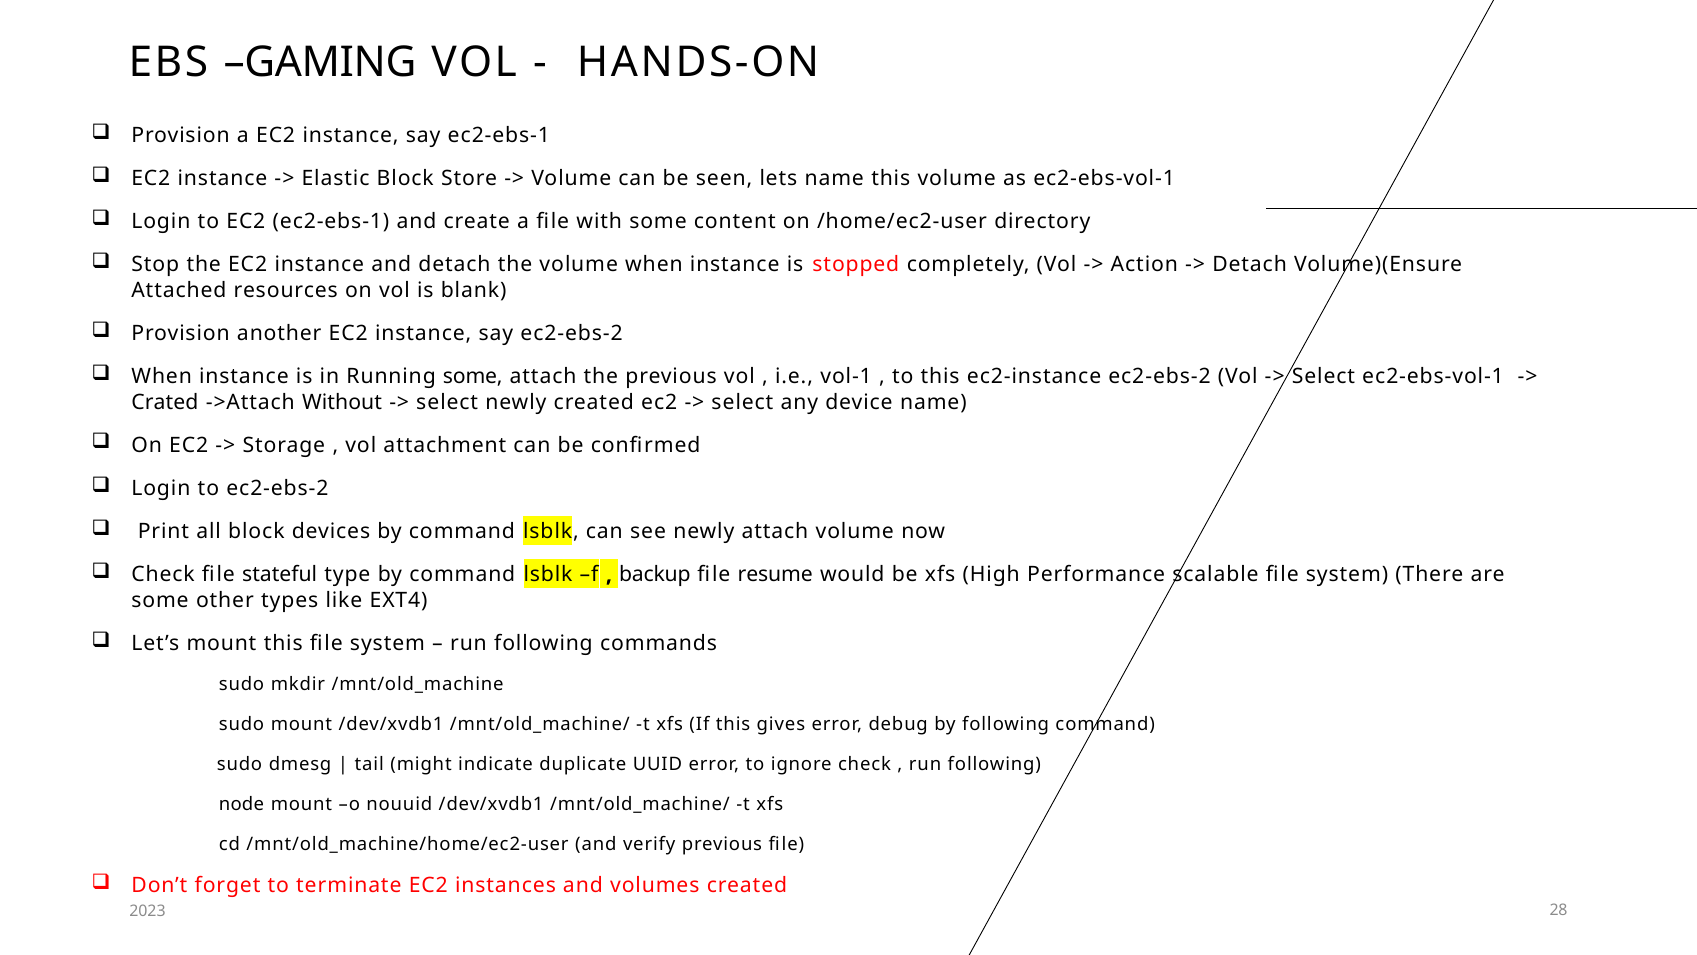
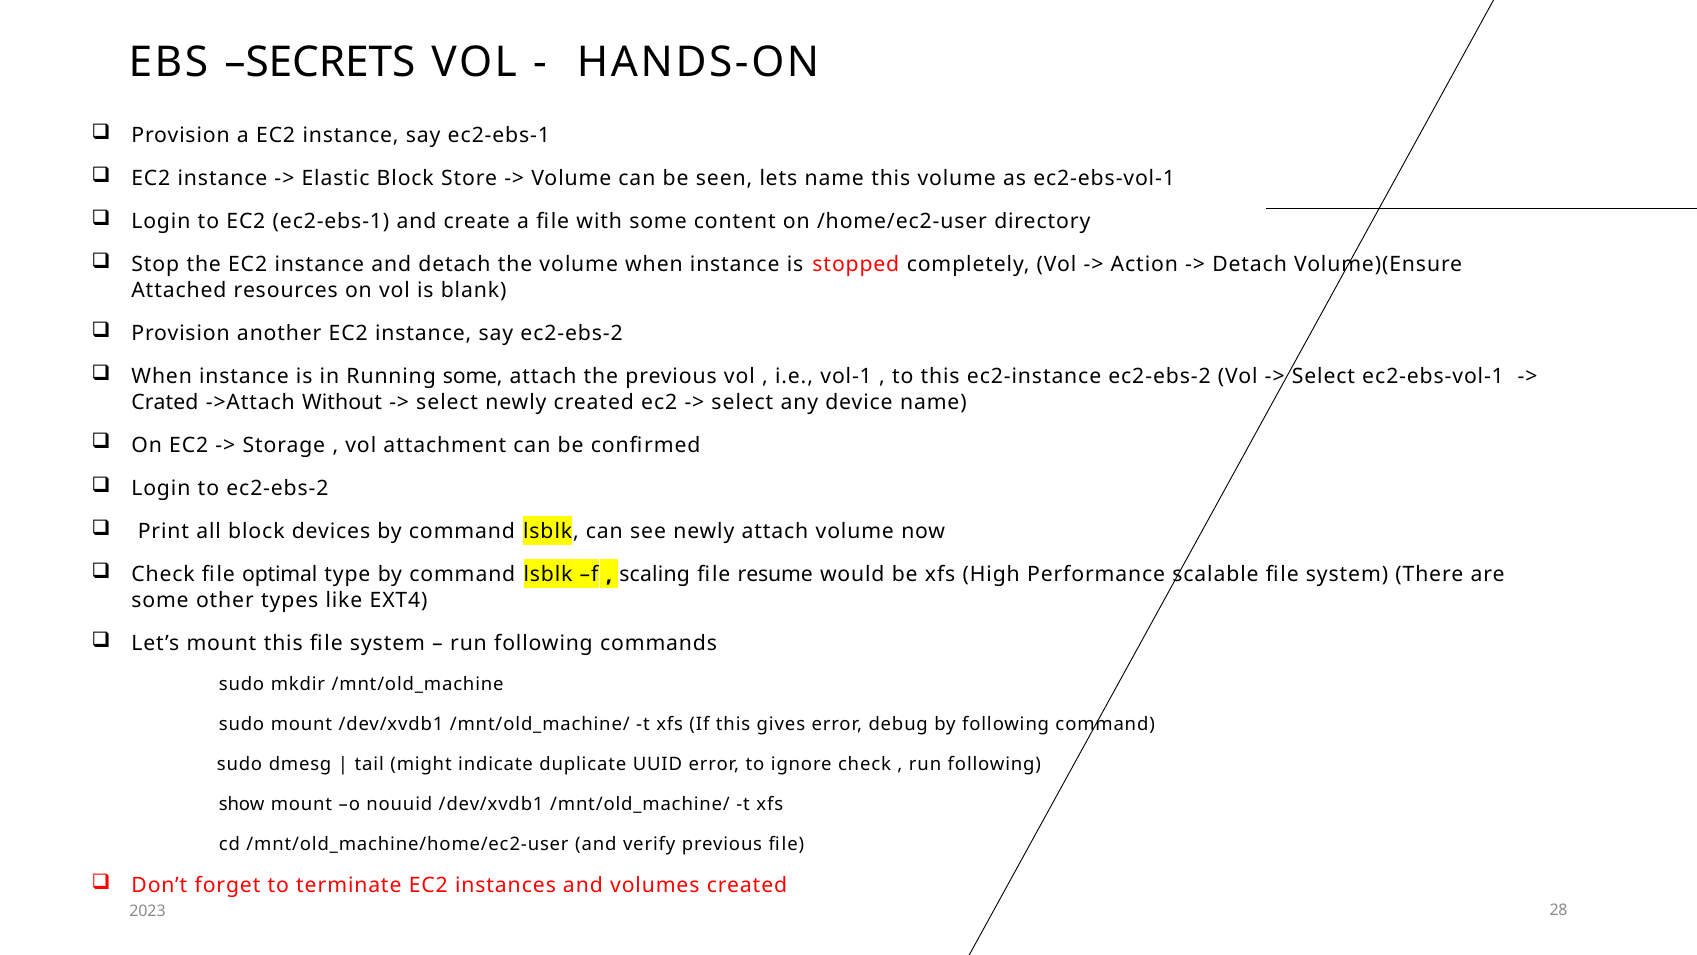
GAMING: GAMING -> SECRETS (320, 62)
stateful: stateful -> optimal (280, 575)
backup: backup -> scaling (655, 575)
node: node -> show (242, 804)
